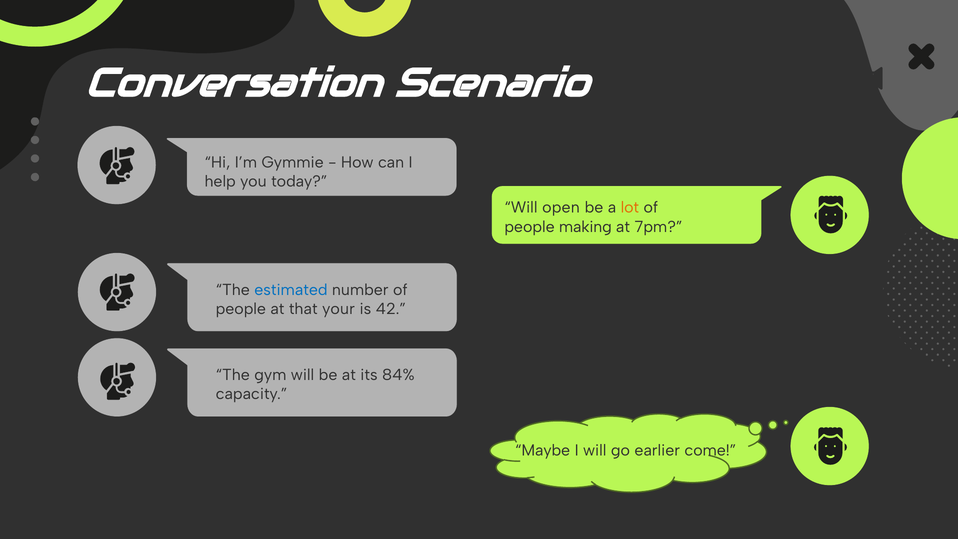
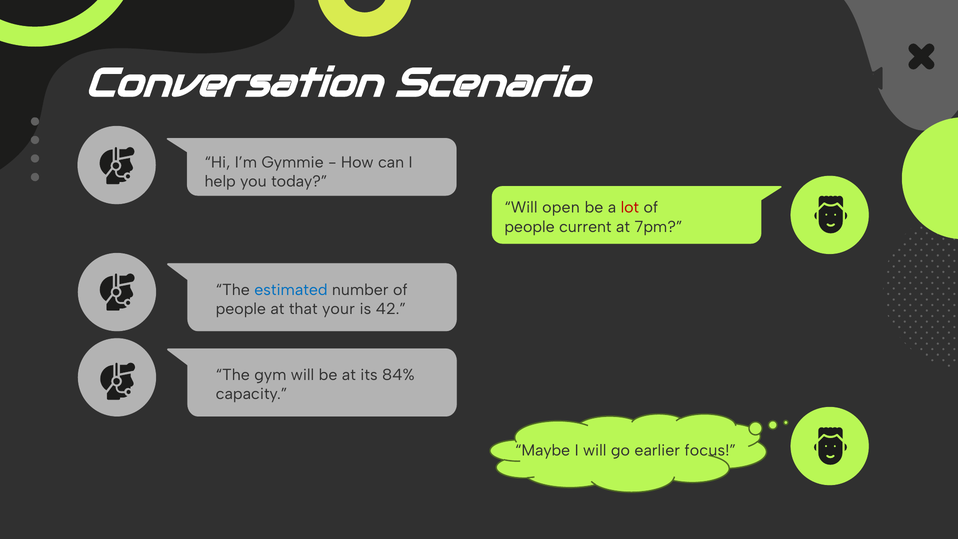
lot colour: orange -> red (630, 208)
making: making -> current (585, 227)
come: come -> focus (710, 450)
